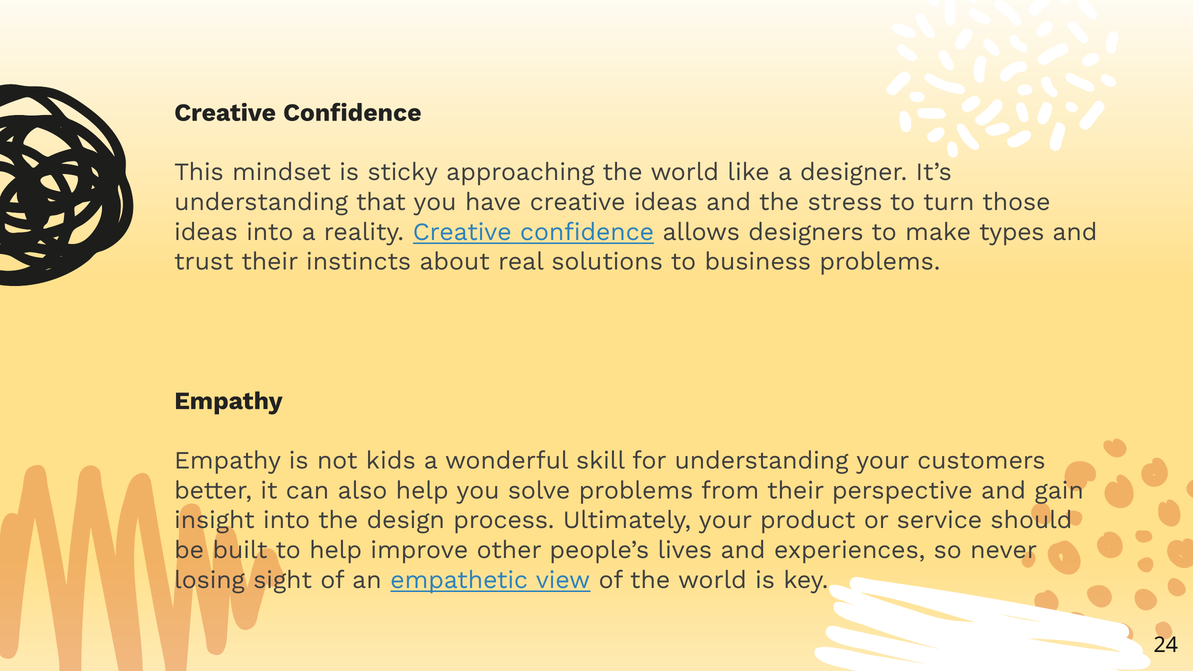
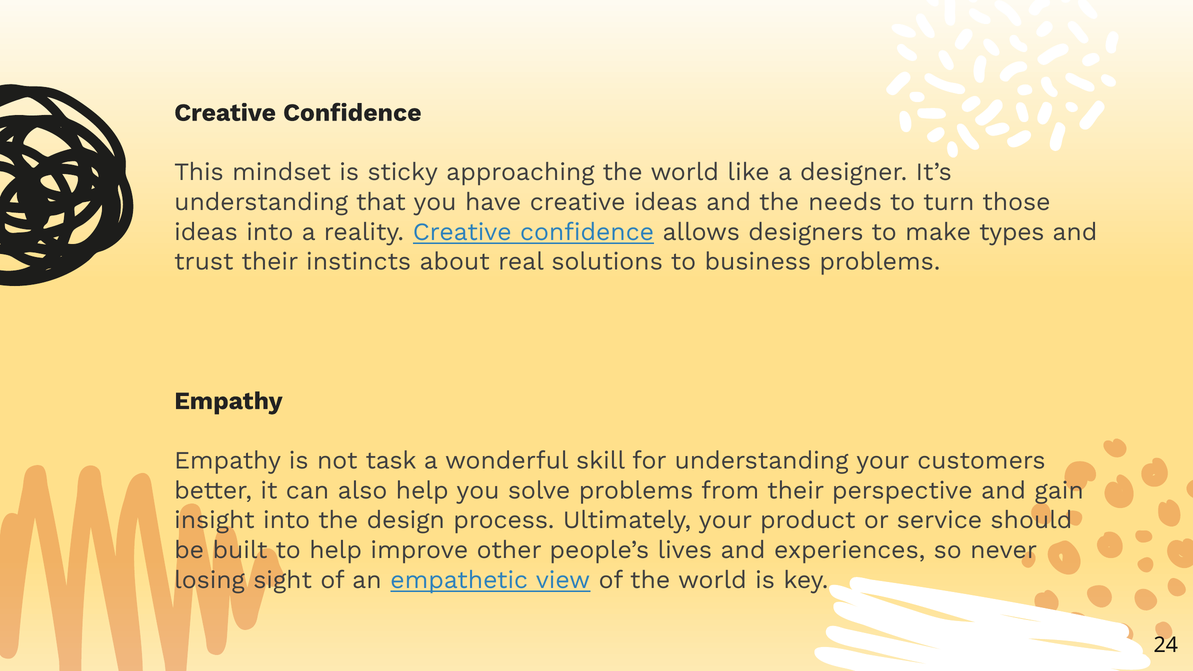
stress: stress -> needs (845, 202)
kids: kids -> task (391, 461)
